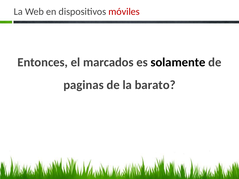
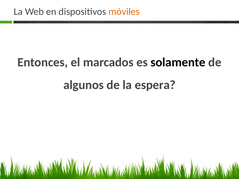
móviles colour: red -> orange (124, 12)
paginas: paginas -> algunos (84, 85)
barato: barato -> espera (155, 85)
